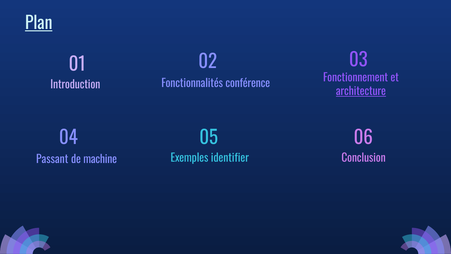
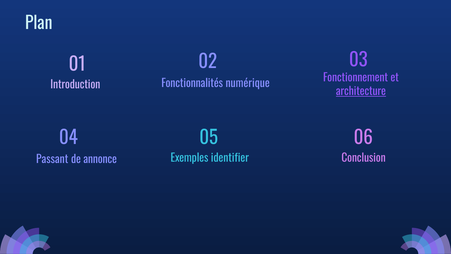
Plan underline: present -> none (39, 23)
conférence: conférence -> numérique (248, 83)
machine: machine -> annonce (100, 159)
